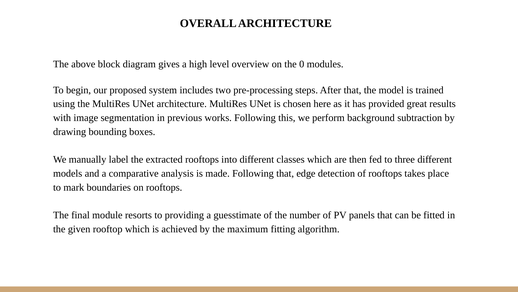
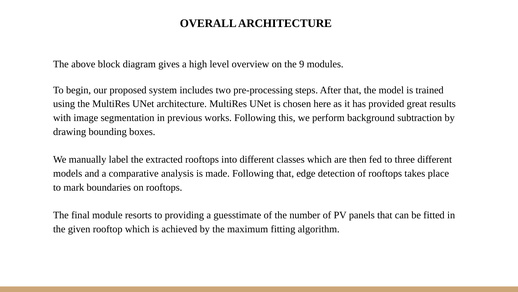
0: 0 -> 9 (302, 64)
